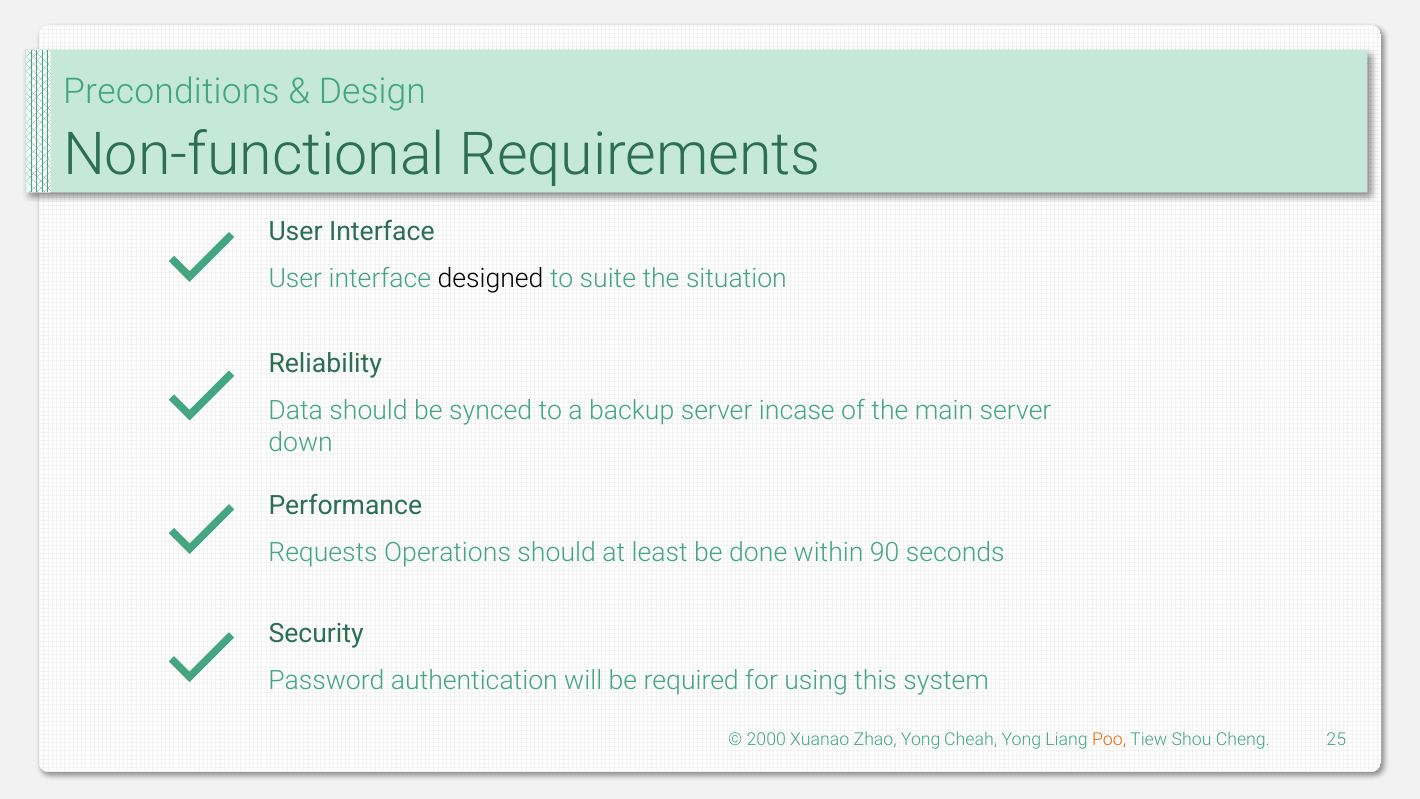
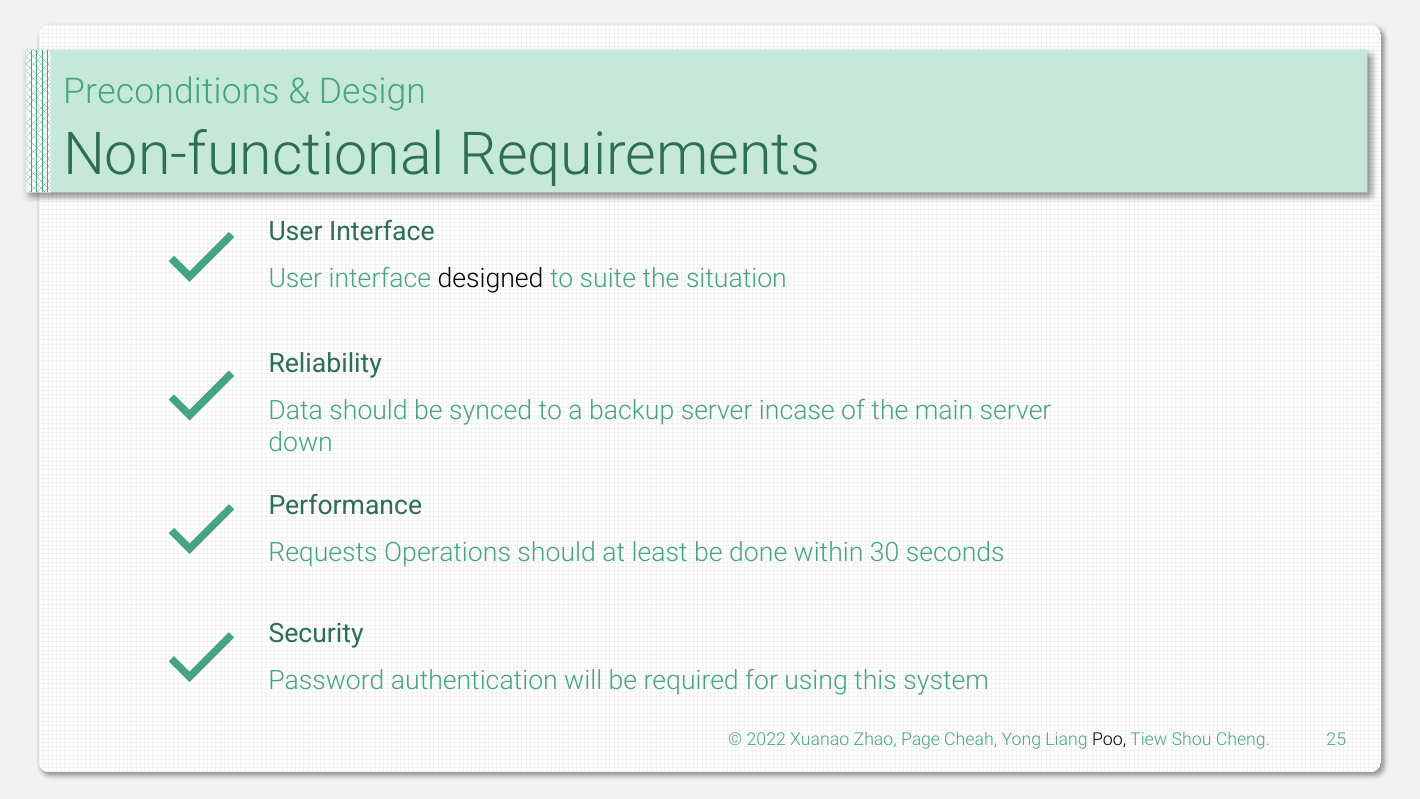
90: 90 -> 30 (885, 553)
2000: 2000 -> 2022 (766, 740)
Zhao Yong: Yong -> Page (921, 740)
Poo colour: orange -> black (1109, 740)
